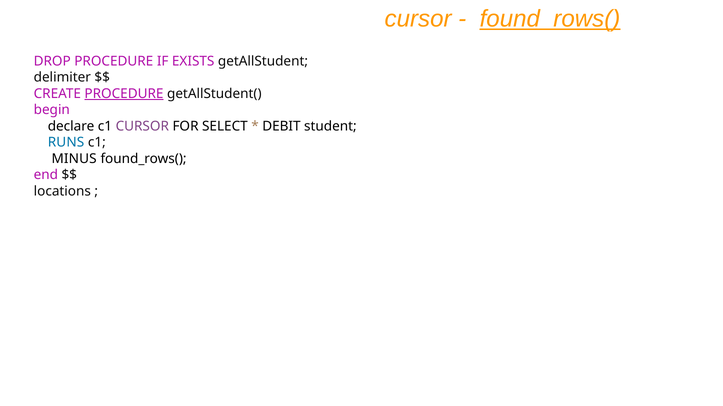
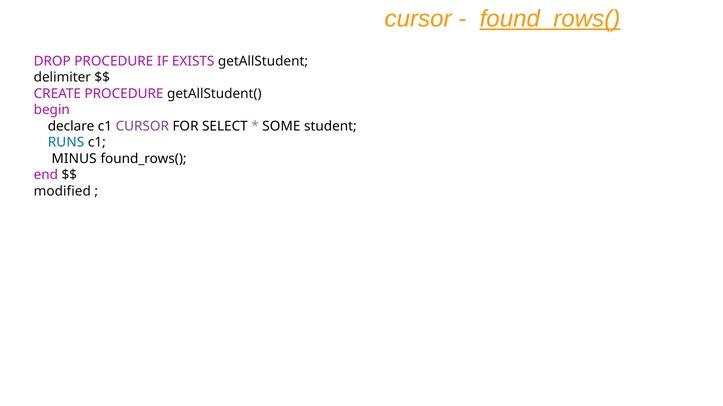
PROCEDURE underline: present -> none (124, 94)
DEBIT: DEBIT -> SOME (281, 126)
locations: locations -> modified (62, 191)
